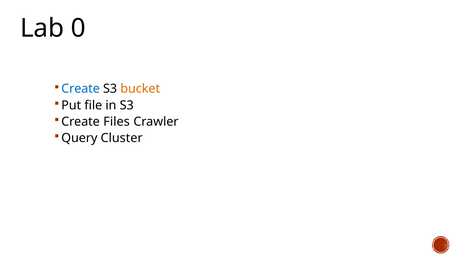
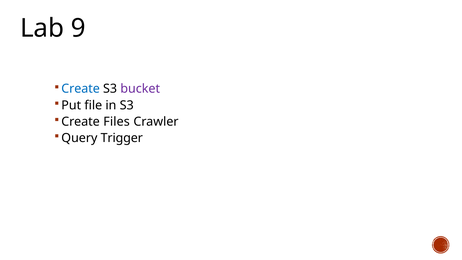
0: 0 -> 9 (78, 28)
bucket colour: orange -> purple (140, 89)
Cluster: Cluster -> Trigger (122, 138)
